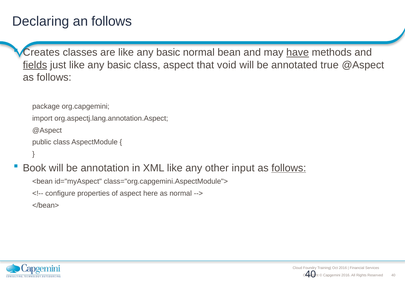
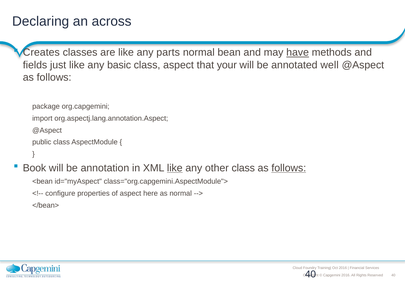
an follows: follows -> across (112, 21)
are like any basic: basic -> parts (168, 52)
fields underline: present -> none (35, 65)
void: void -> your (227, 65)
true: true -> well (330, 65)
like underline: none -> present (175, 168)
other input: input -> class (243, 168)
